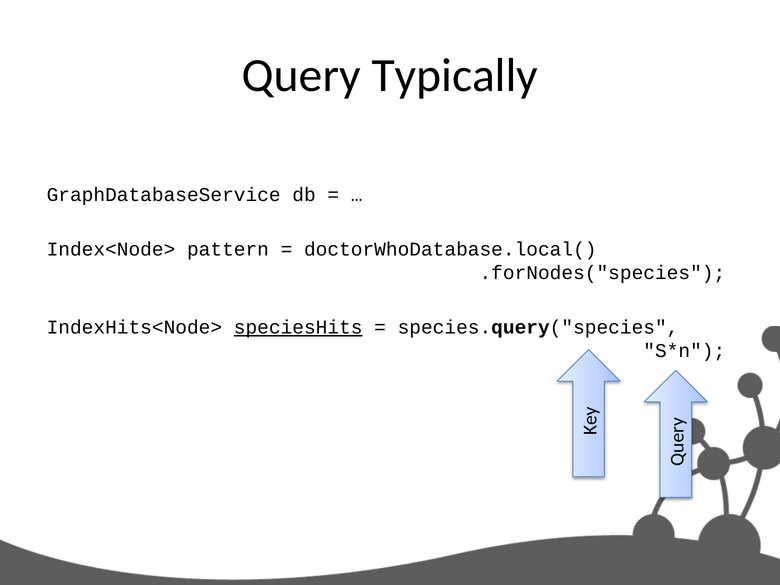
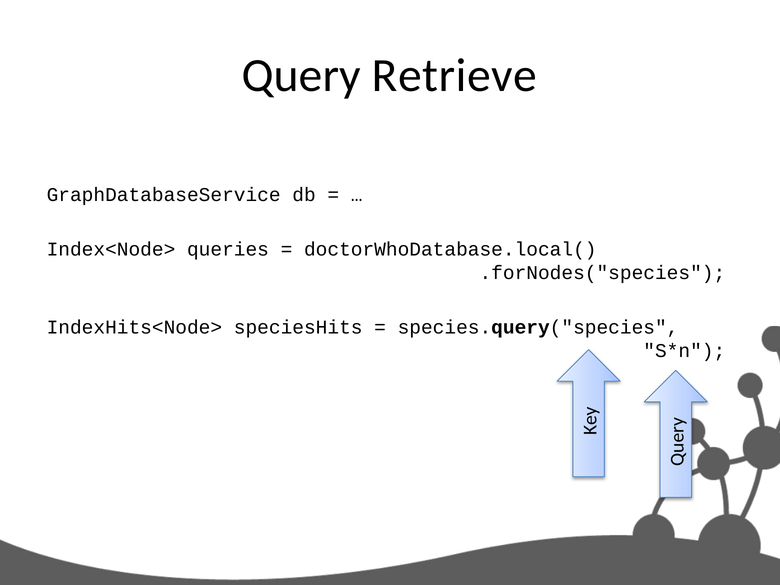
Typically: Typically -> Retrieve (455, 76)
pattern: pattern -> queries (228, 249)
speciesHits underline: present -> none (298, 327)
